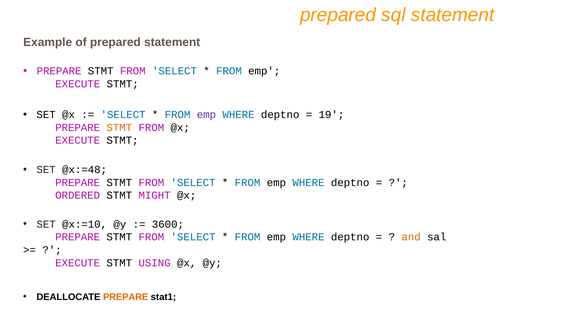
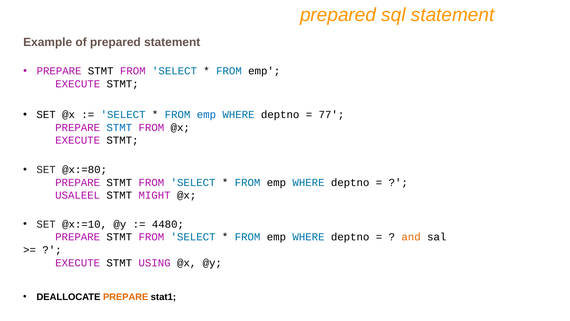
emp colour: purple -> blue (206, 115)
19: 19 -> 77 (331, 115)
STMT colour: orange -> blue (119, 127)
@x:=48: @x:=48 -> @x:=80 (85, 170)
ORDERED: ORDERED -> USALEEL (78, 195)
3600: 3600 -> 4480 (168, 224)
